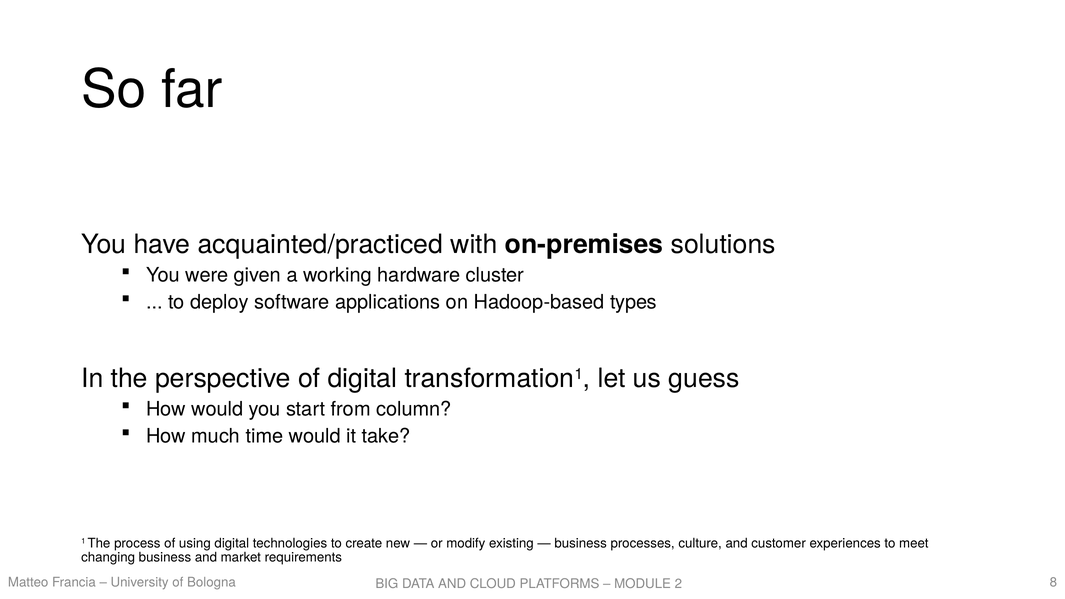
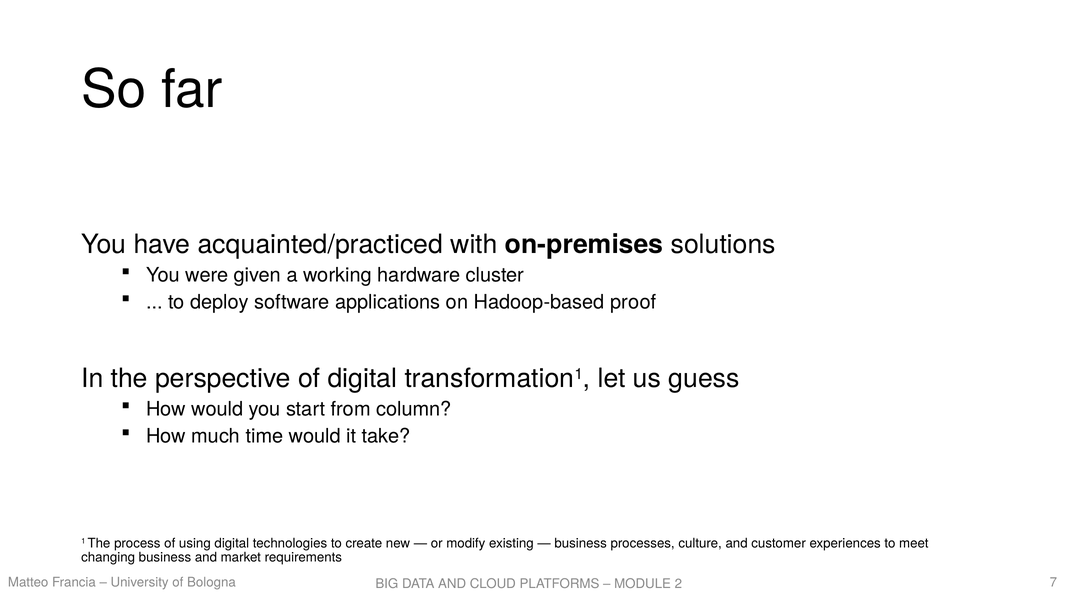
types: types -> proof (633, 302)
8: 8 -> 7 (1053, 582)
